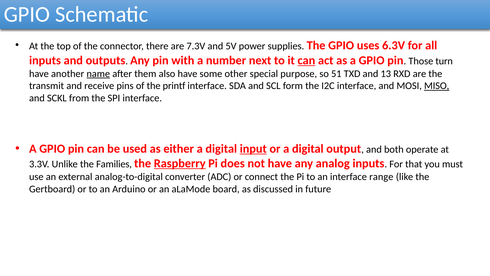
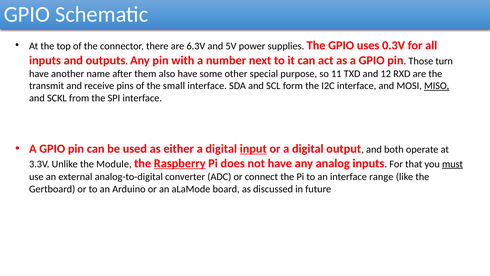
7.3V: 7.3V -> 6.3V (196, 46)
6.3V: 6.3V -> 0.3V (394, 46)
can underline: present -> none (306, 60)
name underline: present -> none (98, 74)
51: 51 -> 11 (336, 74)
13: 13 -> 12 (386, 74)
printf: printf -> small (174, 86)
Families: Families -> Module (114, 164)
must underline: none -> present (453, 164)
